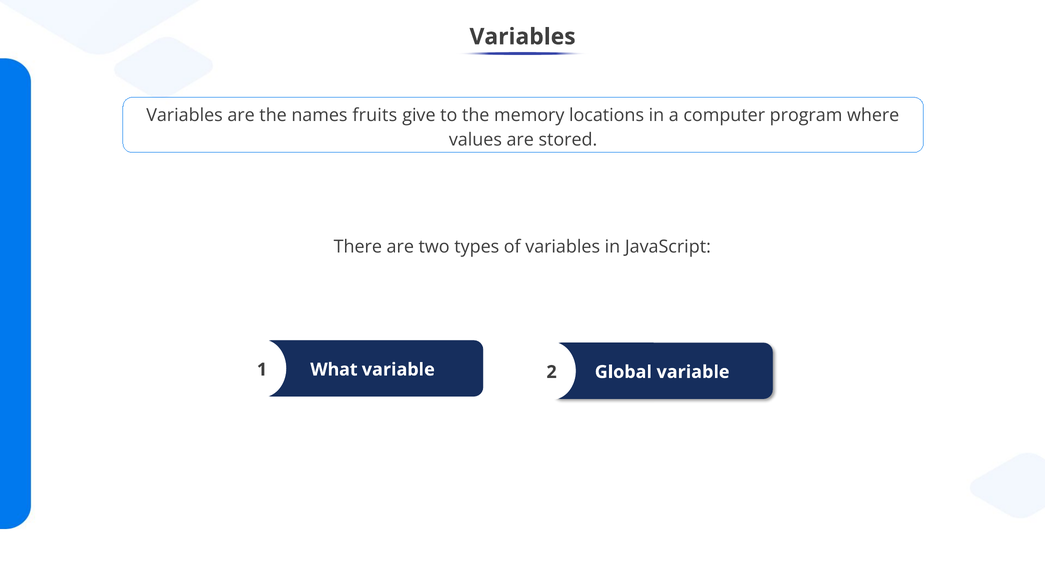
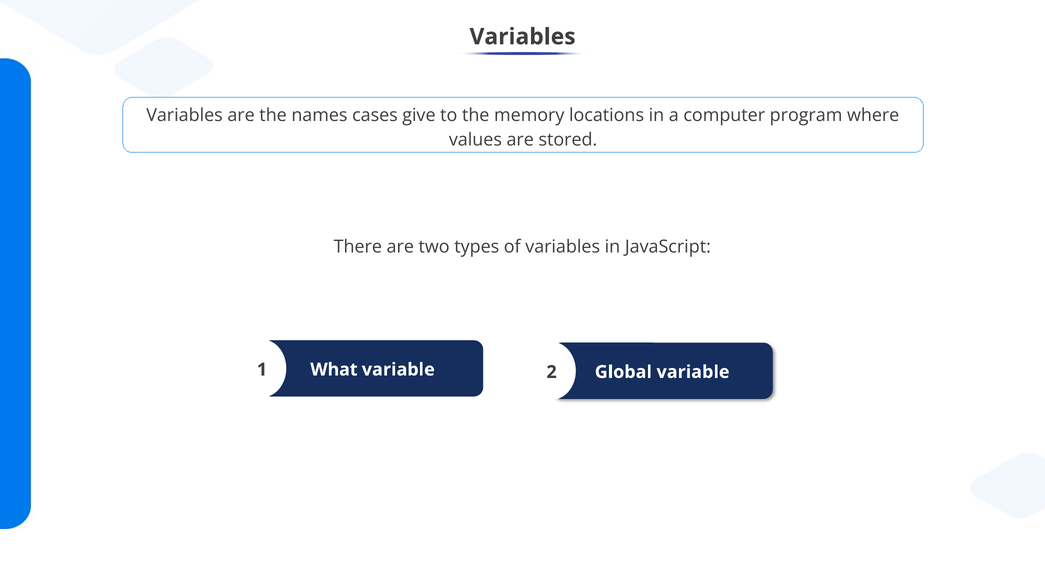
fruits: fruits -> cases (375, 115)
